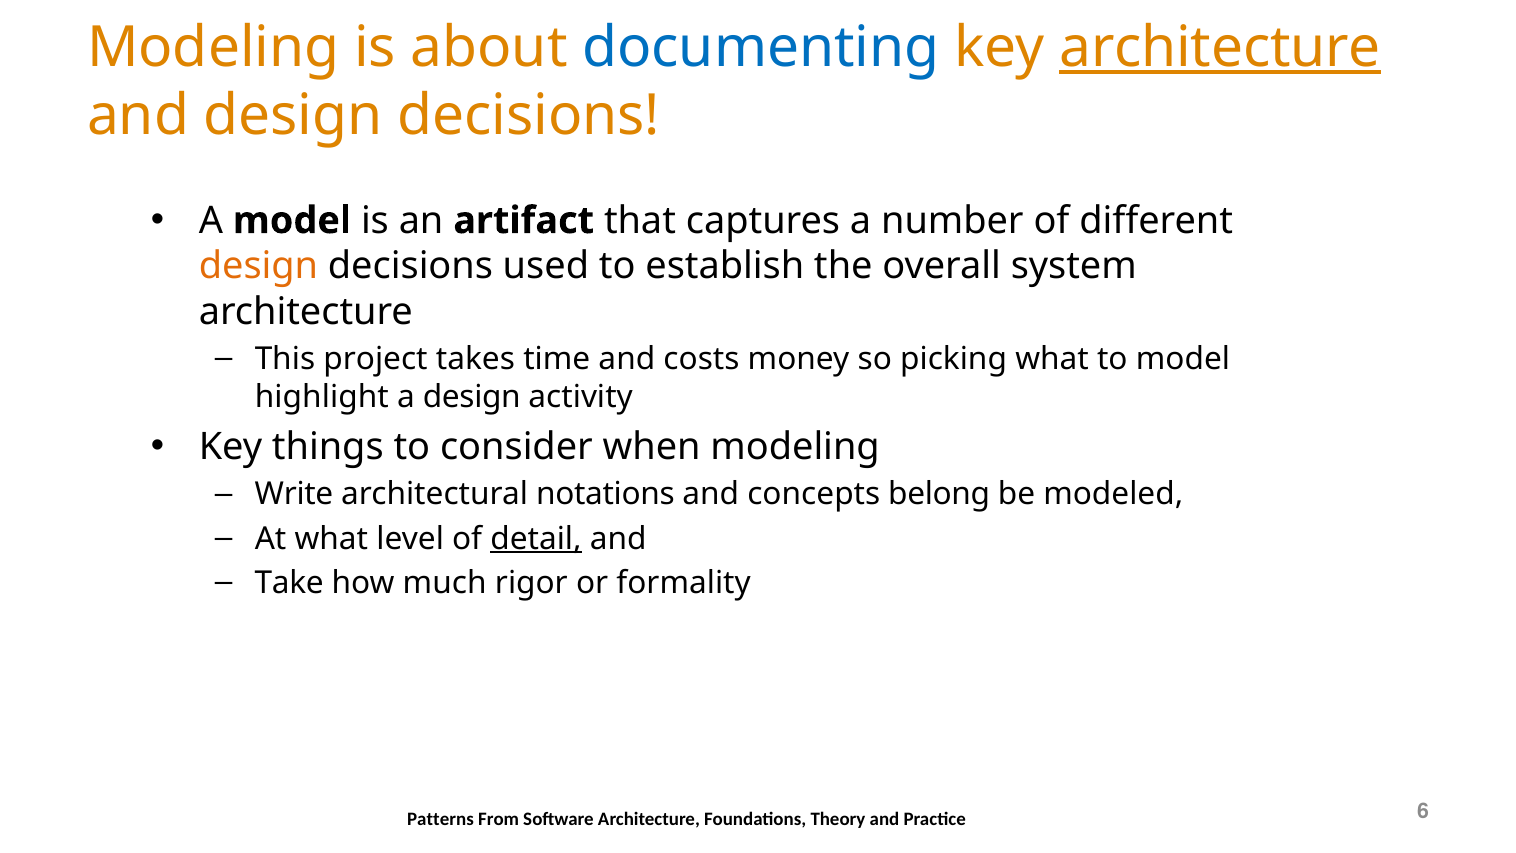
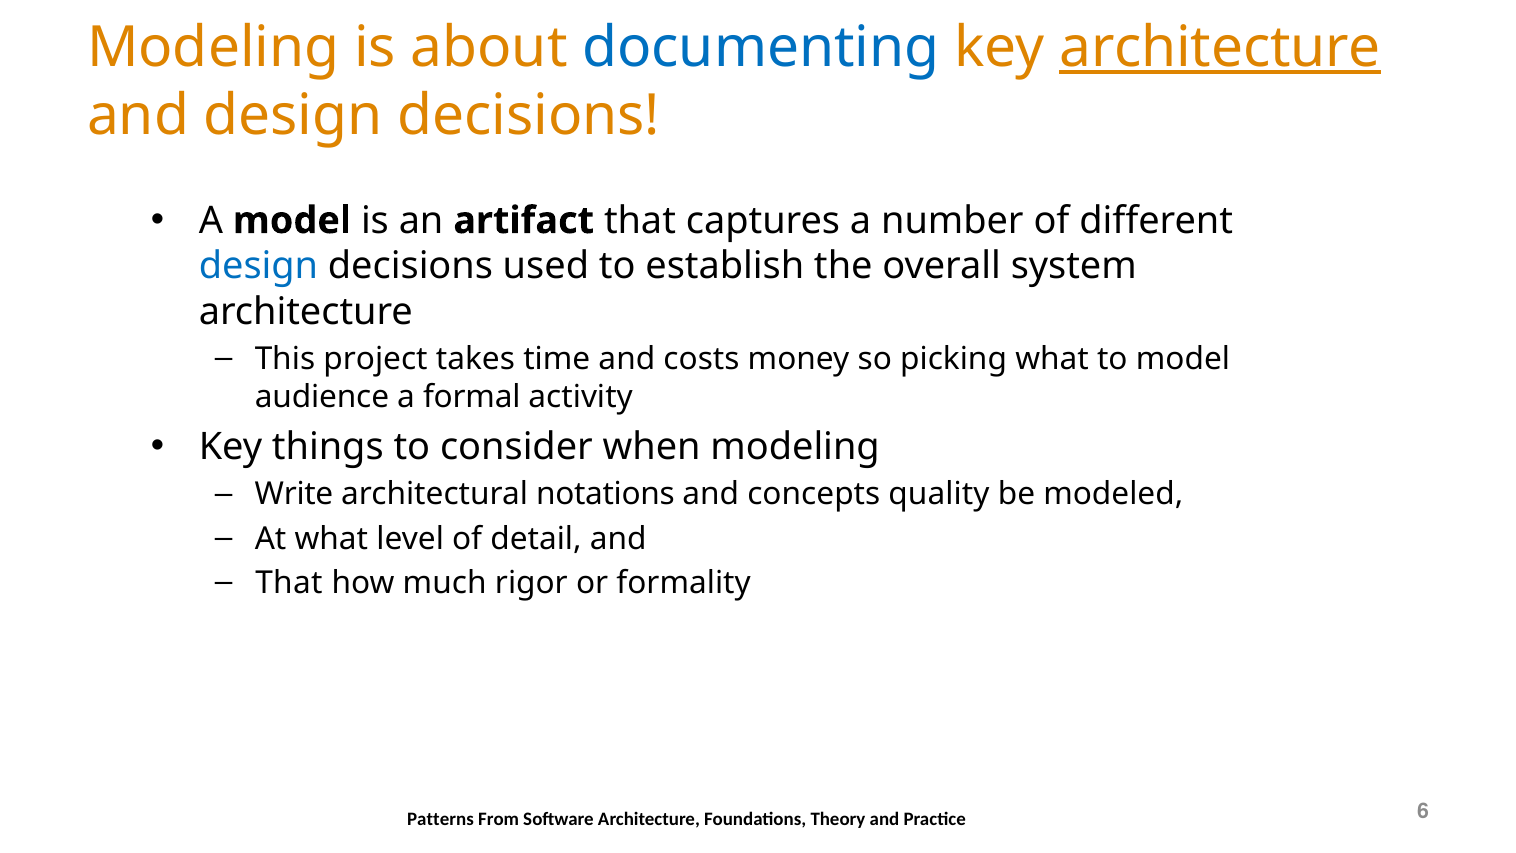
design colour: orange -> blue (258, 266)
highlight: highlight -> audience (322, 397)
a design: design -> formal (472, 397)
belong: belong -> quality (939, 494)
detail underline: present -> none (536, 539)
Take: Take -> That (289, 583)
